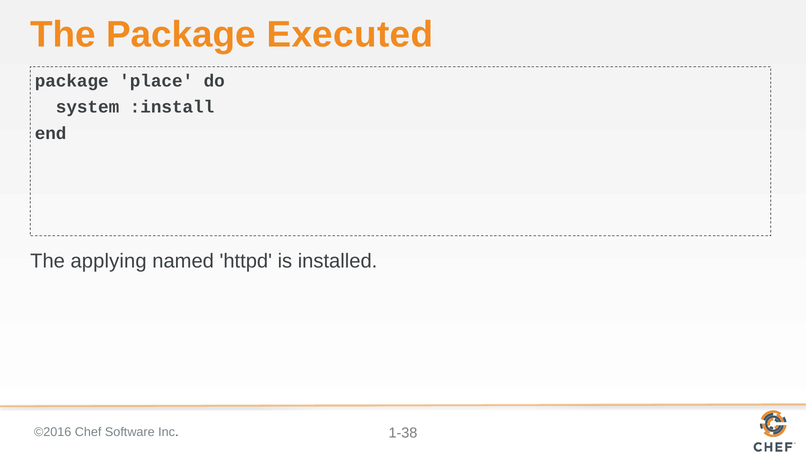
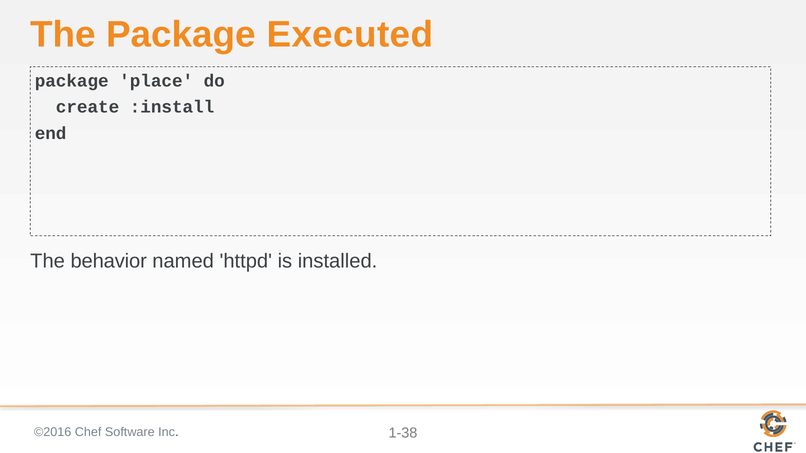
system: system -> create (88, 107)
applying: applying -> behavior (109, 261)
